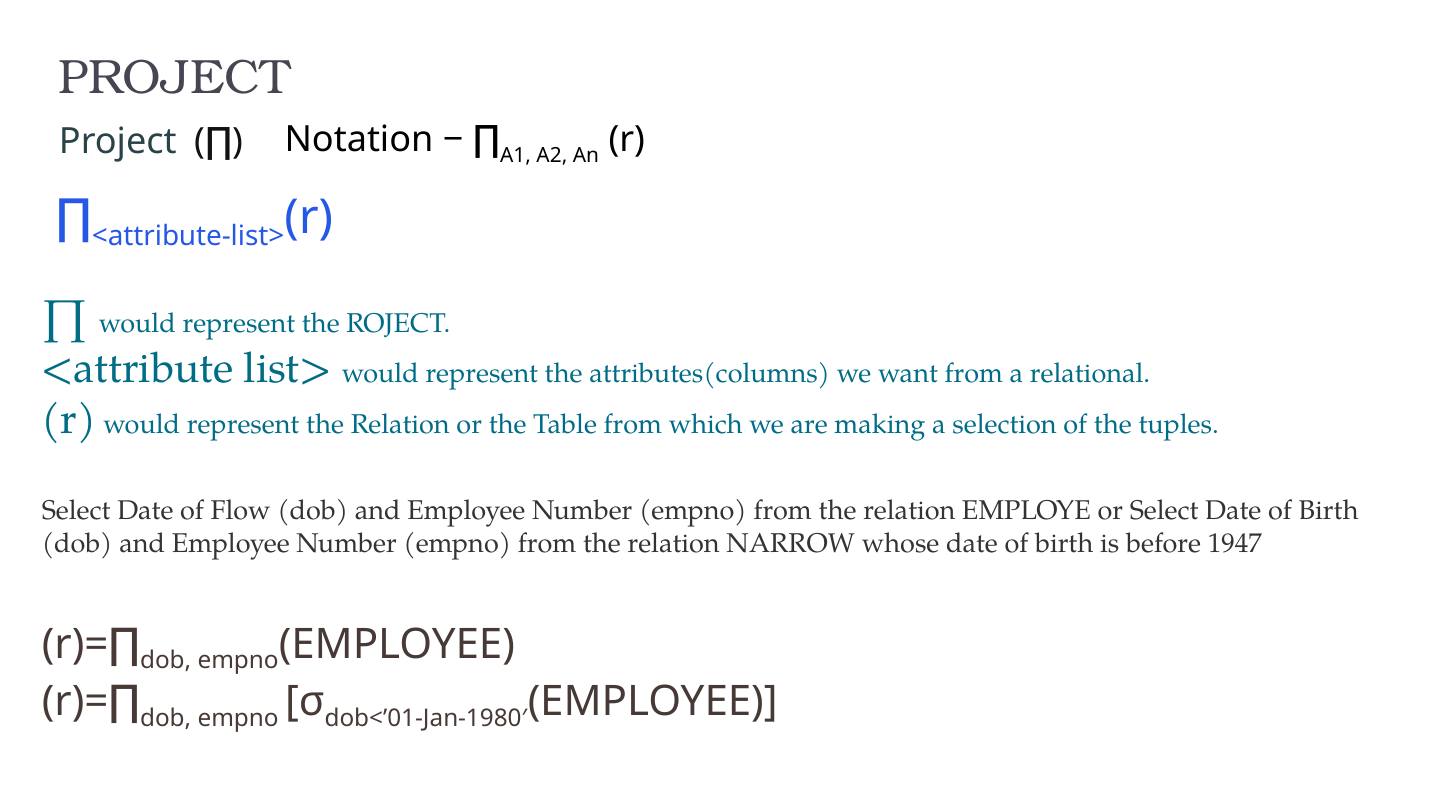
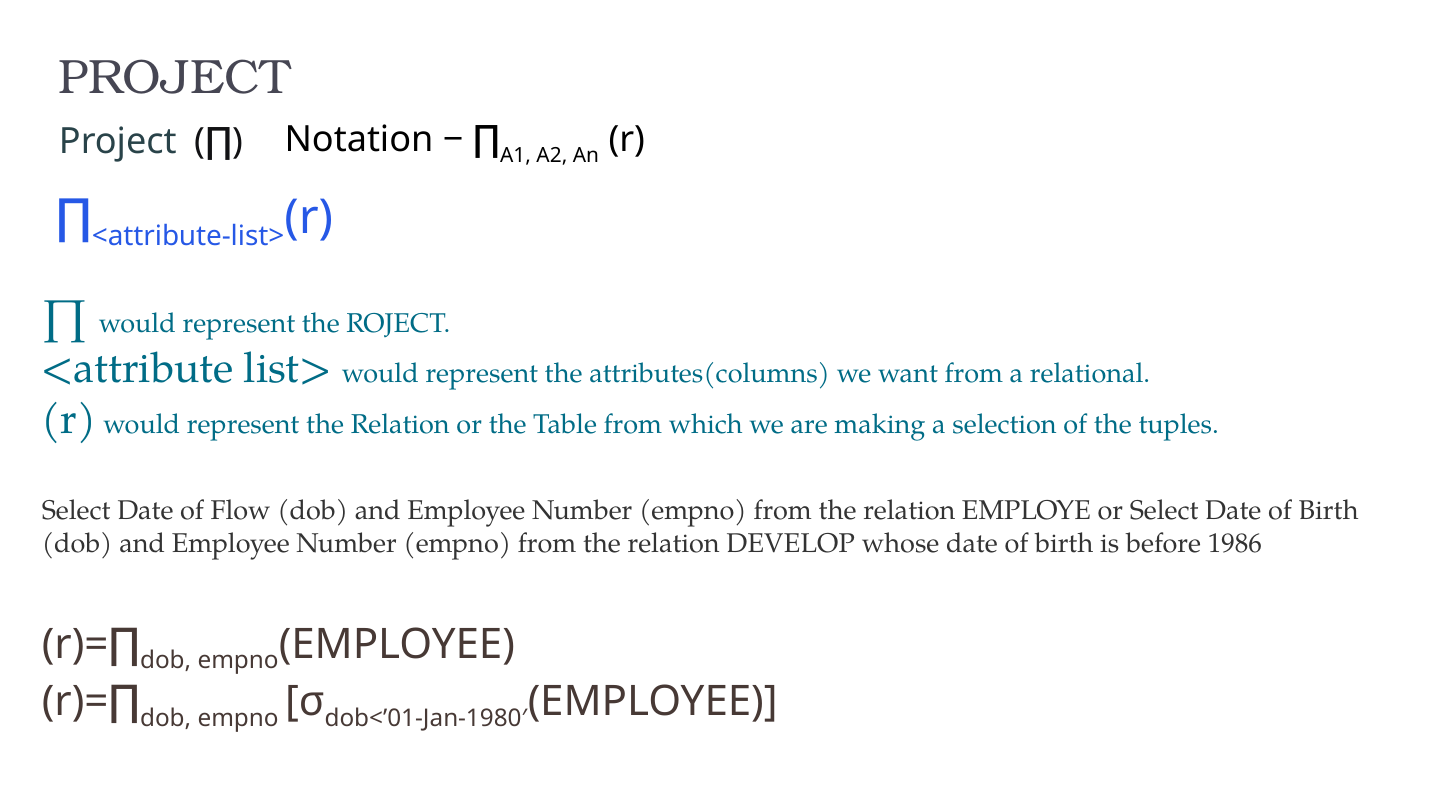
NARROW: NARROW -> DEVELOP (791, 543)
1947: 1947 -> 1986 (1235, 543)
